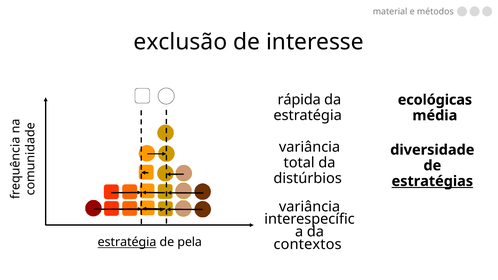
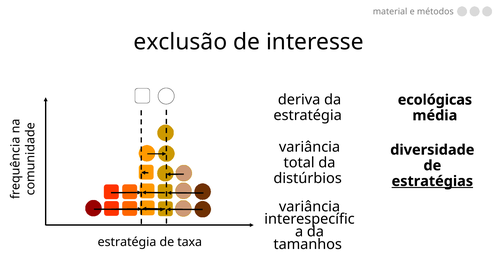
rápida: rápida -> deriva (299, 100)
estratégia underline: present -> none (127, 242)
pela: pela -> taxa (190, 242)
contextos: contextos -> tamanhos (308, 244)
